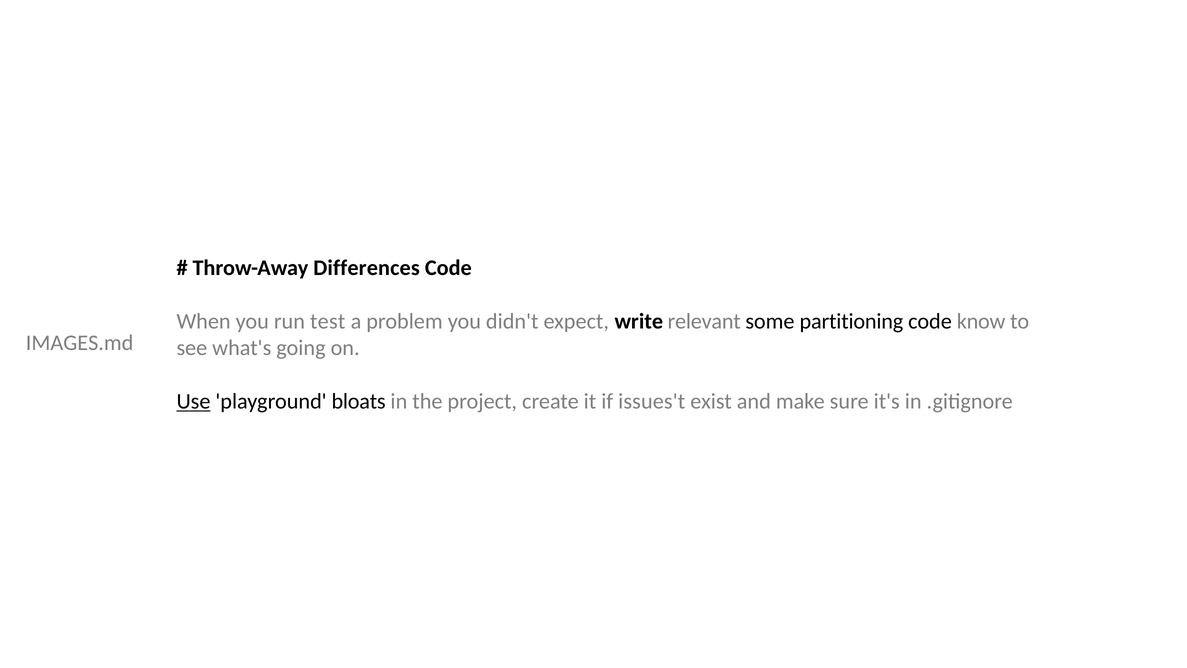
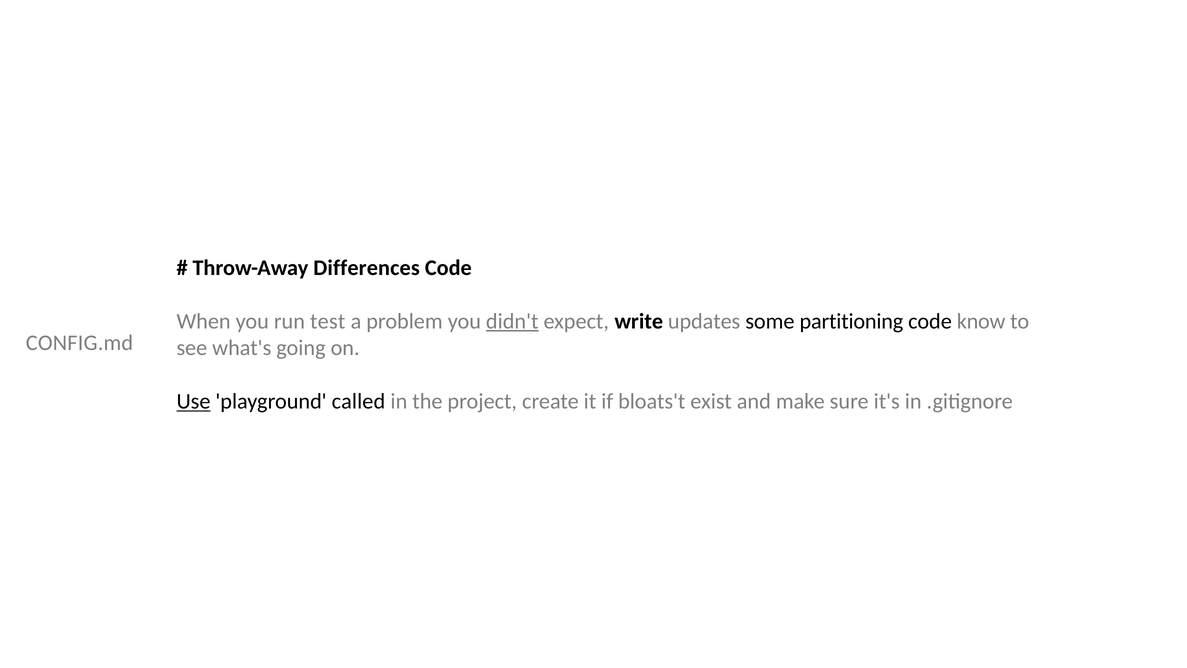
didn't underline: none -> present (512, 321)
relevant: relevant -> updates (704, 321)
IMAGES.md: IMAGES.md -> CONFIG.md (80, 343)
bloats: bloats -> called (358, 401)
issues't: issues't -> bloats't (652, 401)
